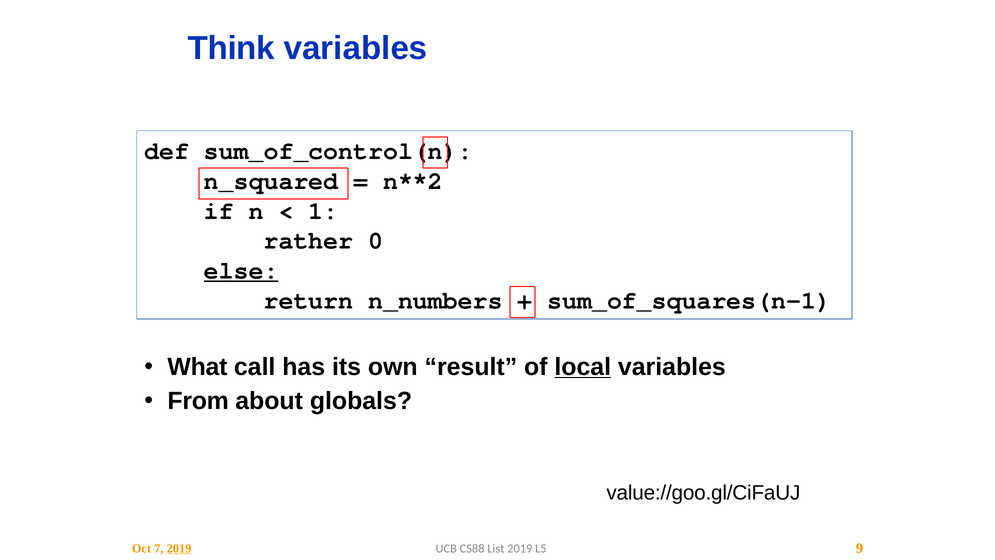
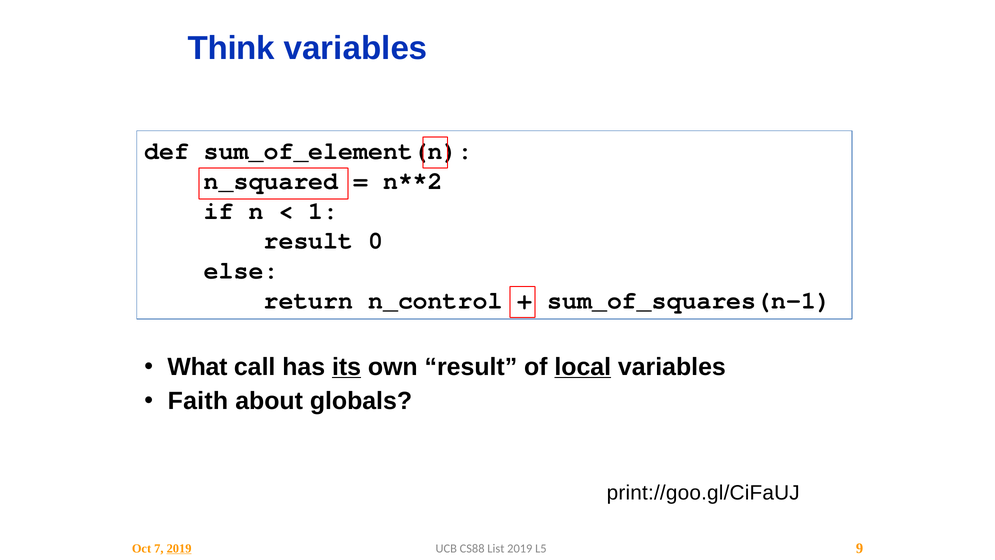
sum_of_control(n: sum_of_control(n -> sum_of_element(n (338, 151)
rather: rather -> result (308, 241)
else underline: present -> none (241, 270)
n_numbers: n_numbers -> n_control (435, 300)
its underline: none -> present (347, 367)
From: From -> Faith (198, 401)
value://goo.gl/CiFaUJ: value://goo.gl/CiFaUJ -> print://goo.gl/CiFaUJ (703, 492)
